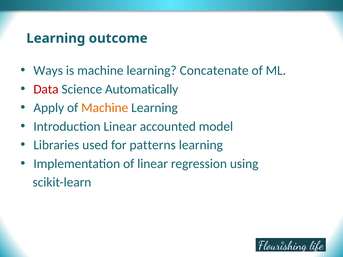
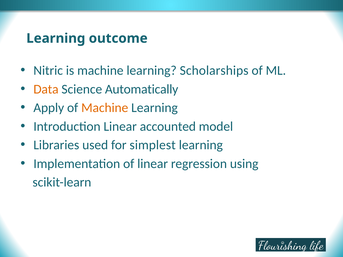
Ways: Ways -> Nitric (48, 71)
Concatenate: Concatenate -> Scholarships (214, 71)
Data colour: red -> orange (46, 89)
patterns: patterns -> simplest (153, 145)
